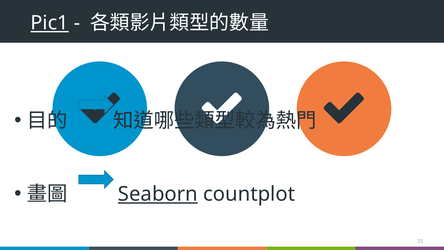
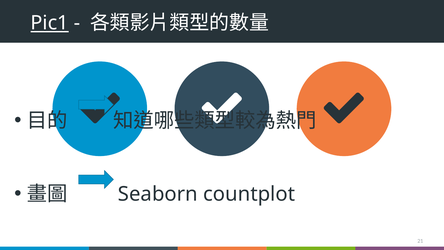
Seaborn underline: present -> none (158, 194)
